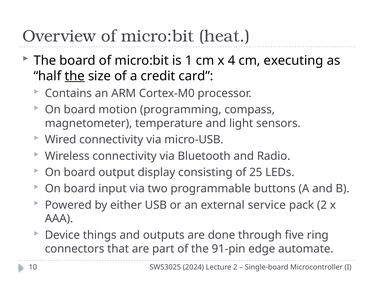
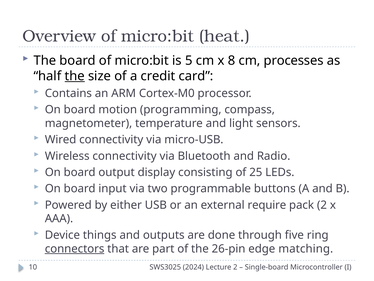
1: 1 -> 5 (189, 60)
4: 4 -> 8 (231, 60)
executing: executing -> processes (294, 60)
service: service -> require (267, 205)
connectors underline: none -> present (75, 248)
91-pin: 91-pin -> 26-pin (229, 248)
automate: automate -> matching (306, 248)
